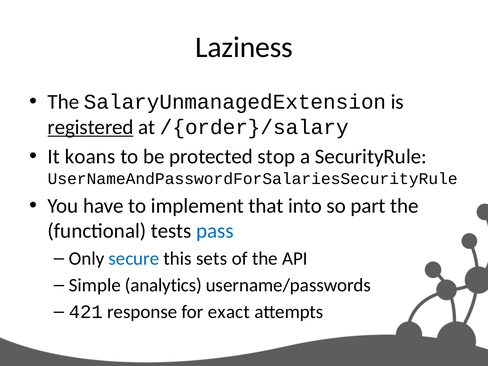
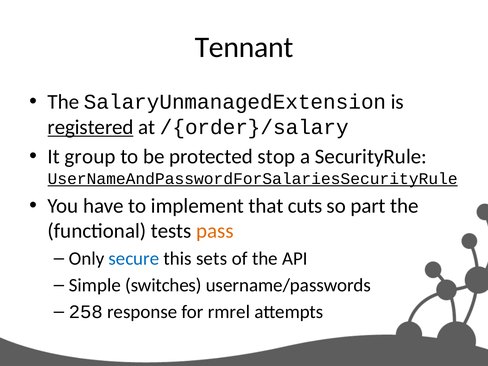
Laziness: Laziness -> Tennant (244, 47)
koans: koans -> group (90, 157)
UserNameAndPasswordForSalariesSecurityRule underline: none -> present (253, 179)
into: into -> cuts (305, 206)
pass colour: blue -> orange (215, 231)
analytics: analytics -> switches (163, 285)
421: 421 -> 258 (86, 312)
exact: exact -> rmrel (229, 312)
